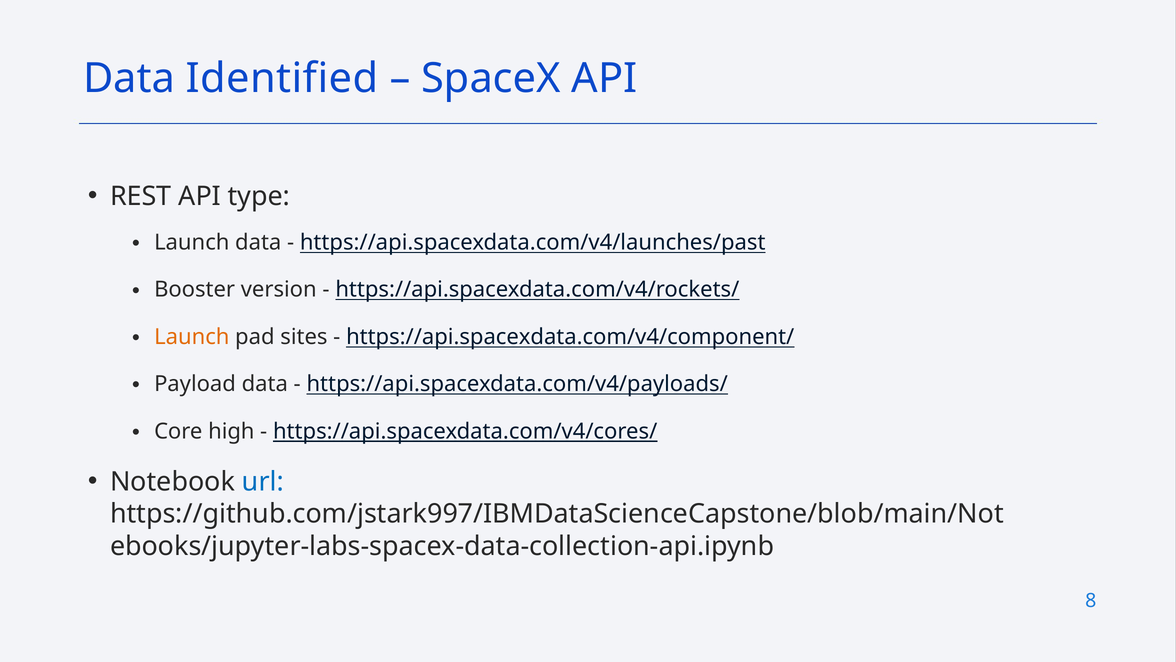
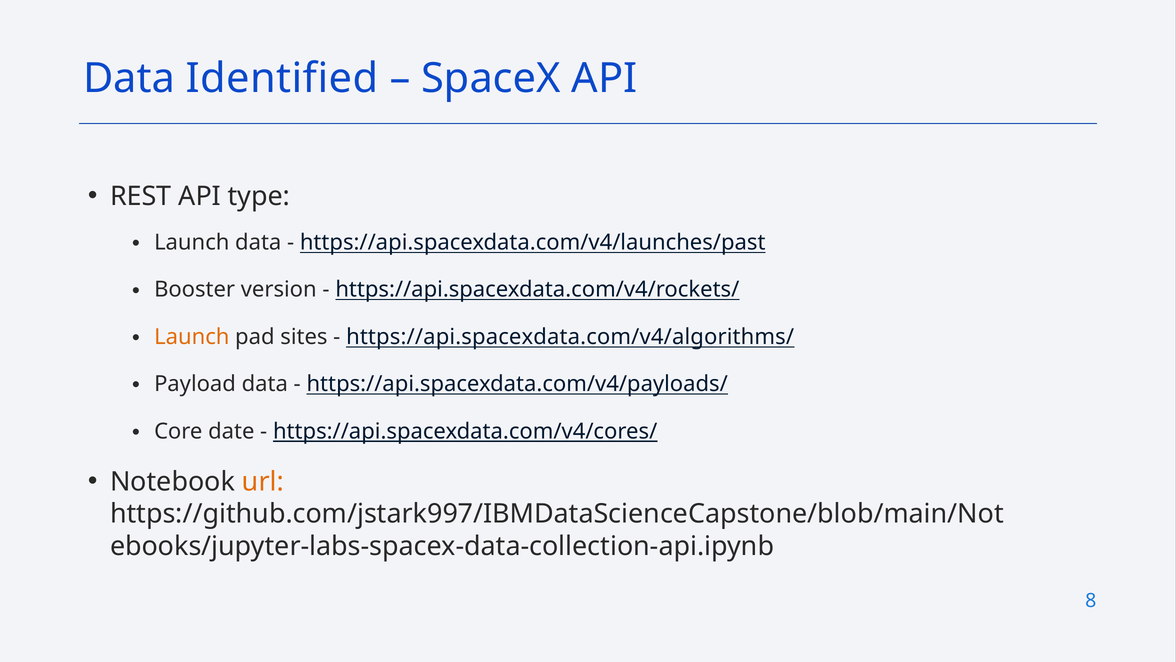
https://api.spacexdata.com/v4/component/: https://api.spacexdata.com/v4/component/ -> https://api.spacexdata.com/v4/algorithms/ (570, 337)
high: high -> date (231, 431)
url colour: blue -> orange (263, 481)
